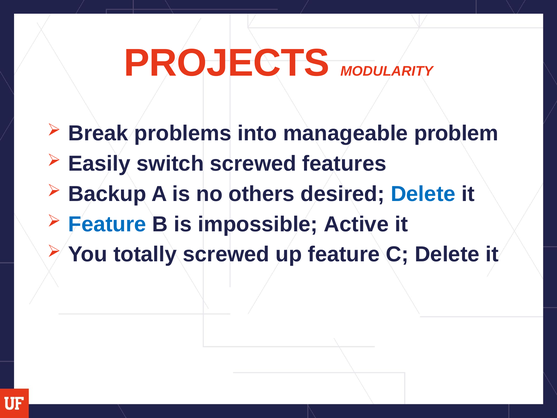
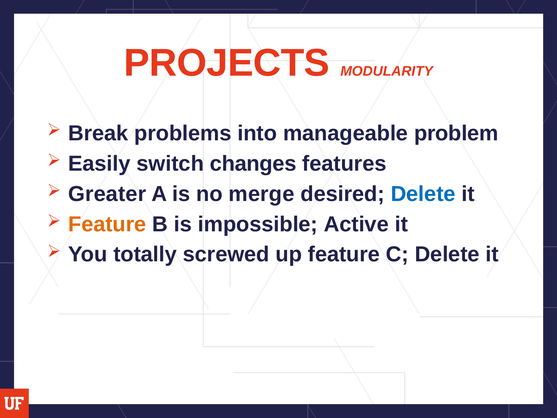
switch screwed: screwed -> changes (253, 164)
Backup: Backup -> Greater (107, 194)
others: others -> merge (262, 194)
Feature colour: blue -> orange (107, 224)
